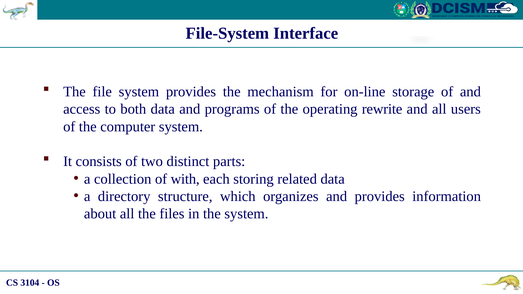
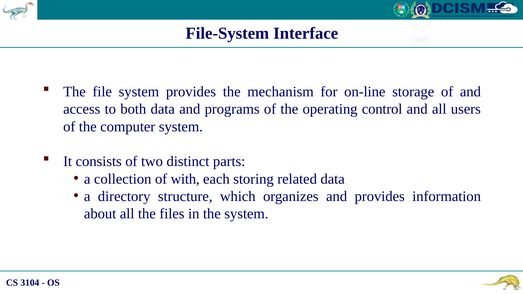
rewrite: rewrite -> control (382, 109)
